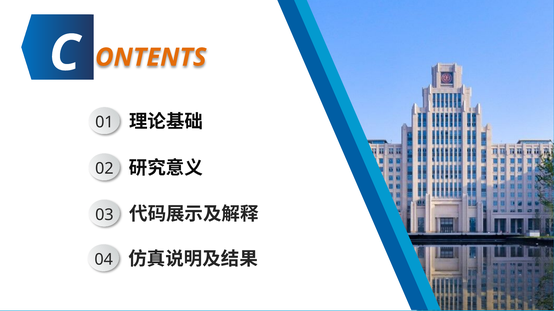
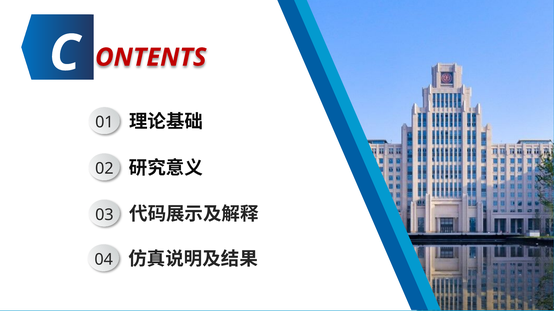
ONTENTS colour: orange -> red (151, 57)
